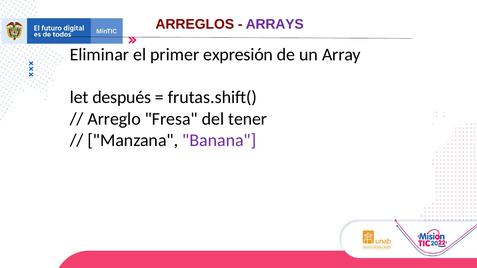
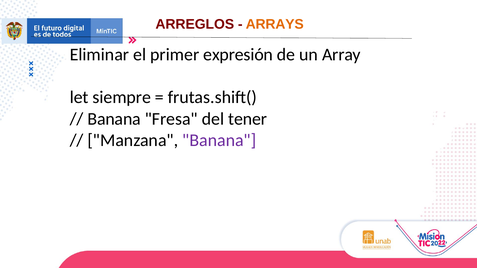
ARRAYS colour: purple -> orange (275, 24)
después: después -> siempre (122, 97)
Arreglo: Arreglo -> Banana (114, 119)
